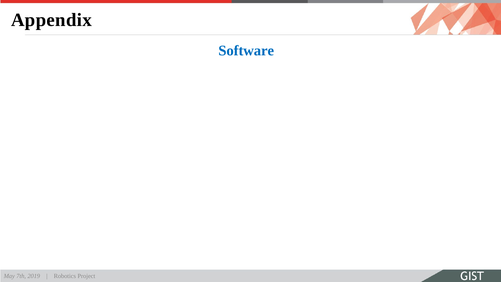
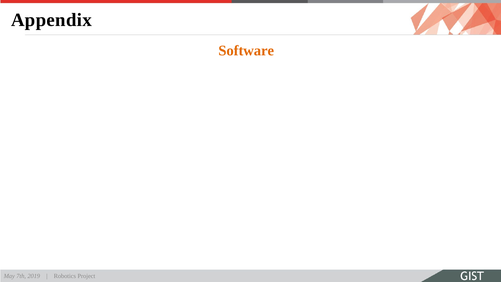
Software colour: blue -> orange (246, 51)
